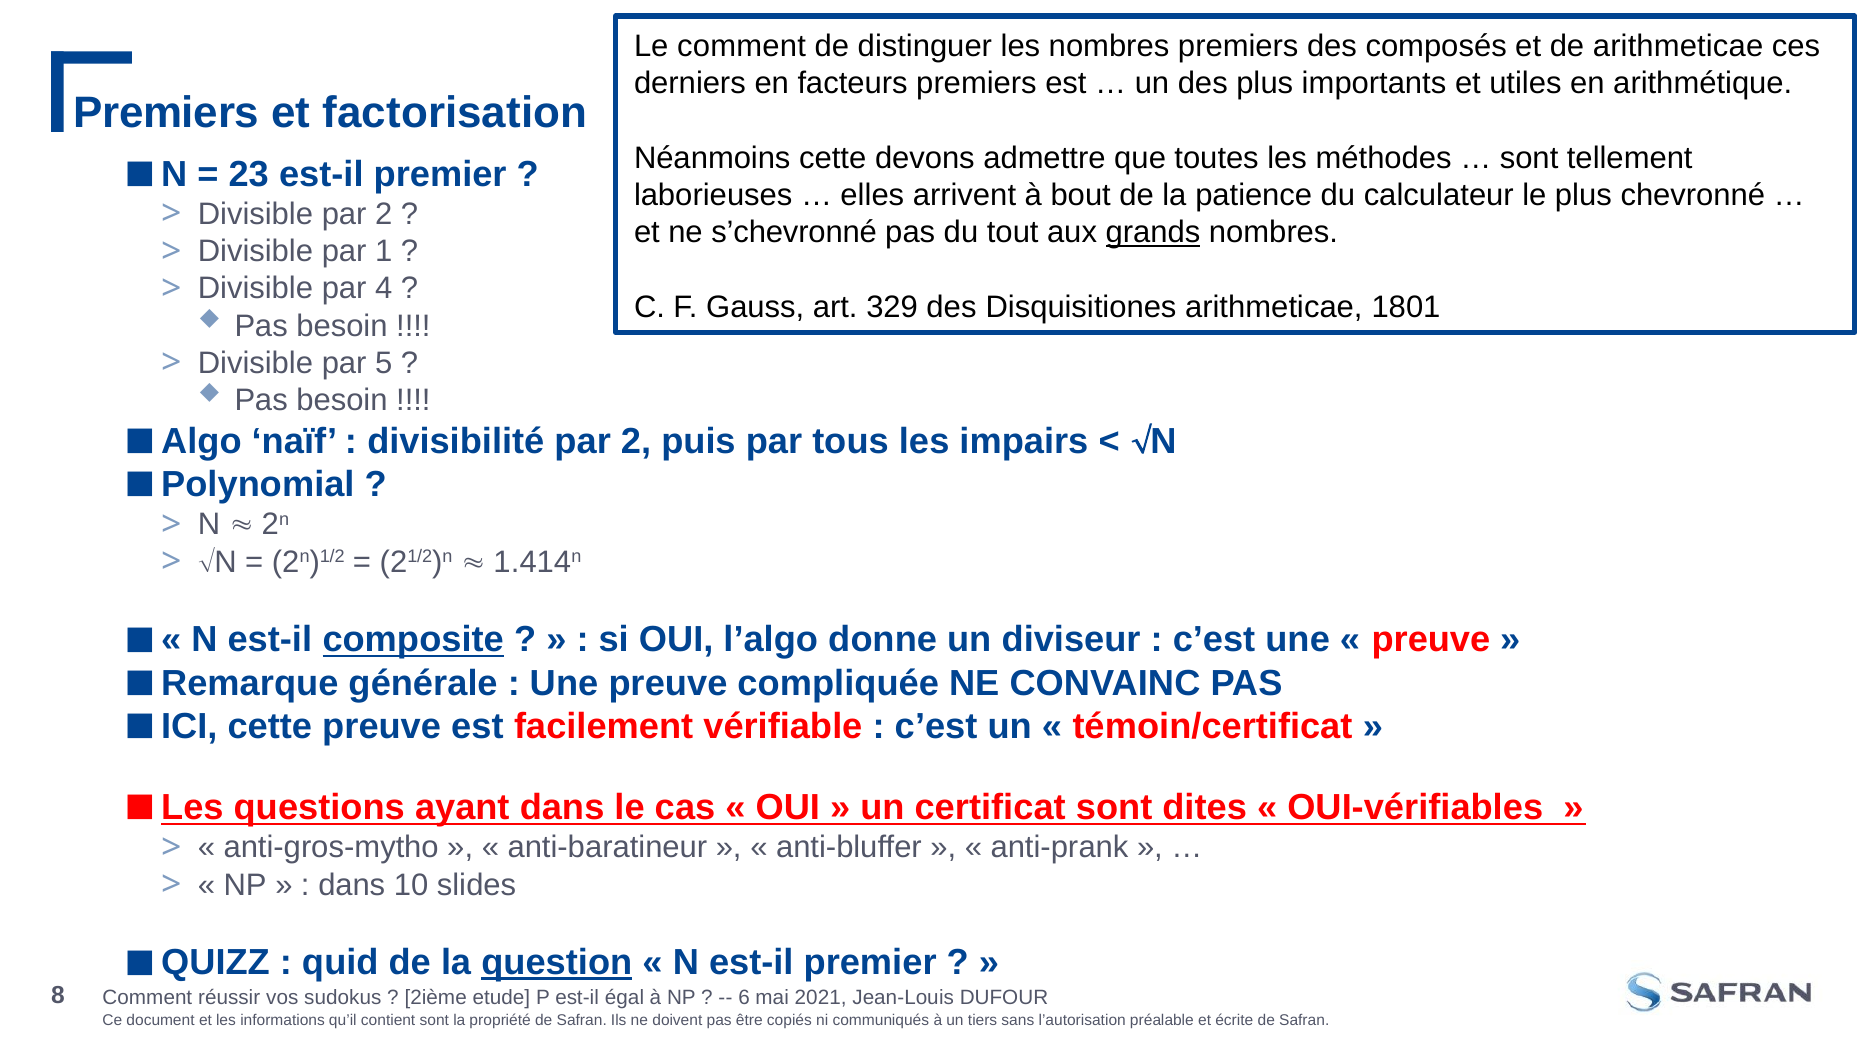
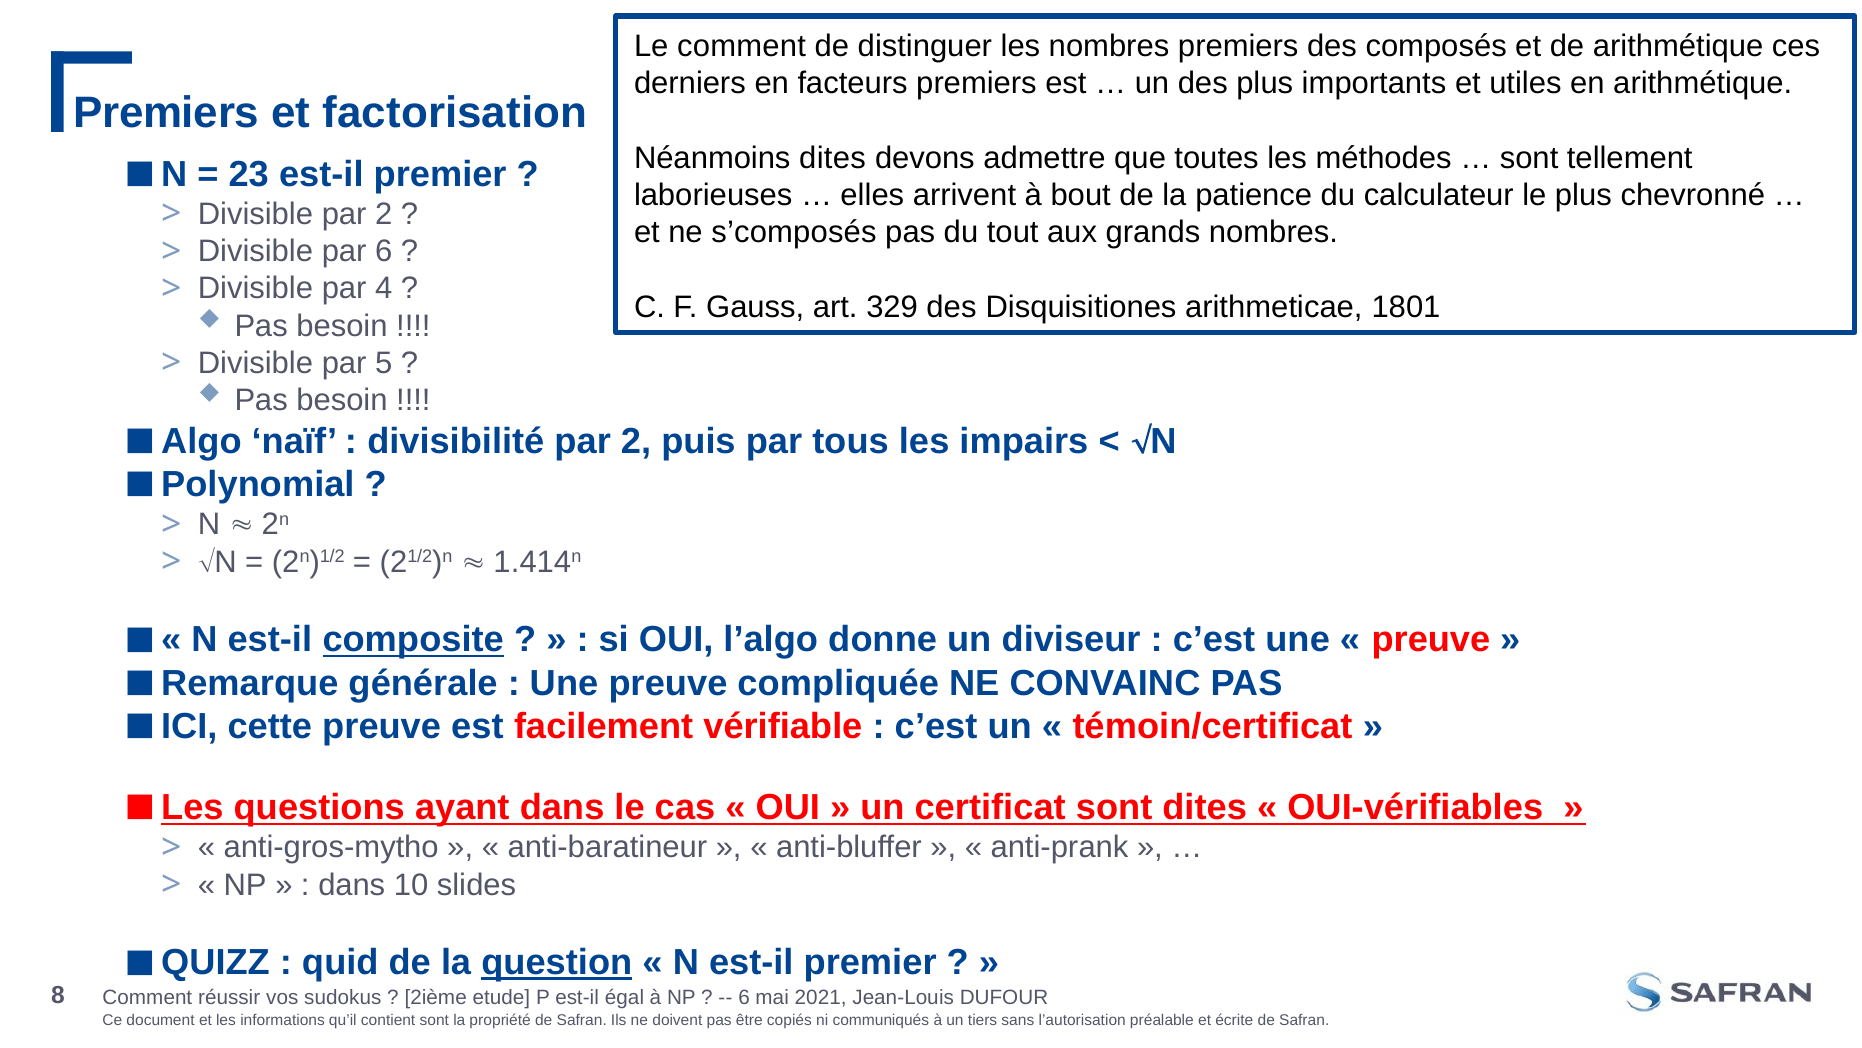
de arithmeticae: arithmeticae -> arithmétique (1678, 46)
Néanmoins cette: cette -> dites (833, 158)
s’chevronné: s’chevronné -> s’composés (794, 232)
grands underline: present -> none (1153, 232)
par 1: 1 -> 6 (384, 251)
